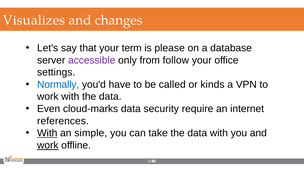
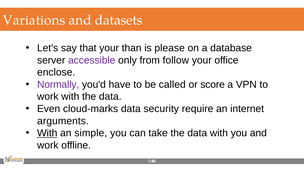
Visualizes: Visualizes -> Variations (34, 20)
changes: changes -> datasets (119, 20)
term: term -> than (132, 48)
settings: settings -> enclose (56, 72)
Normally colour: blue -> purple (58, 84)
kinds: kinds -> score (213, 84)
references: references -> arguments (63, 121)
work underline: present -> none (48, 145)
